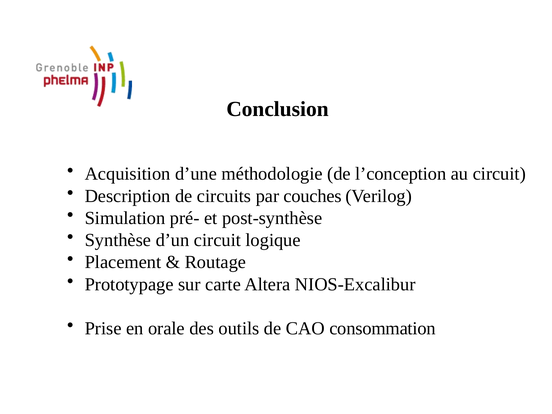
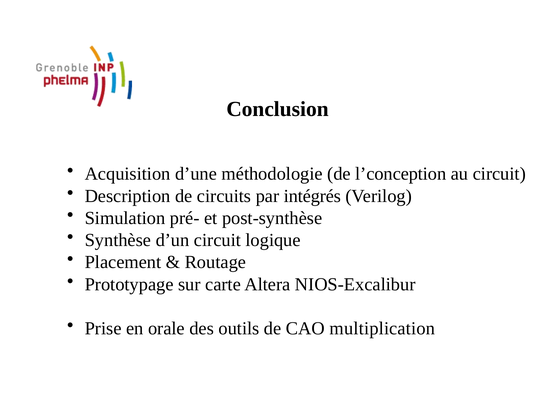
couches: couches -> intégrés (312, 196)
consommation: consommation -> multiplication (382, 328)
